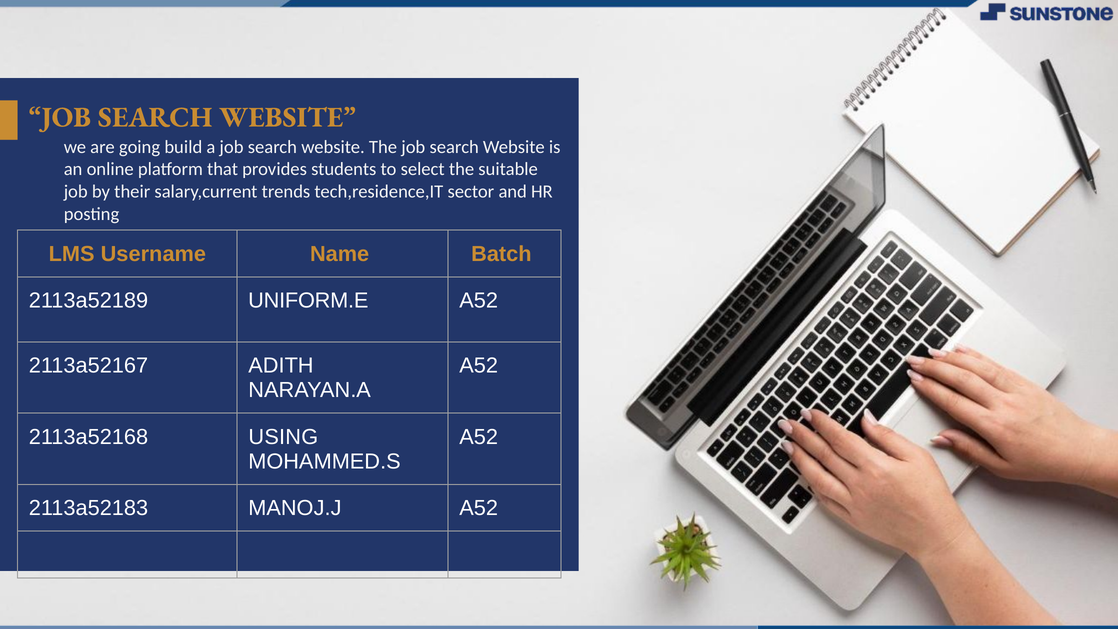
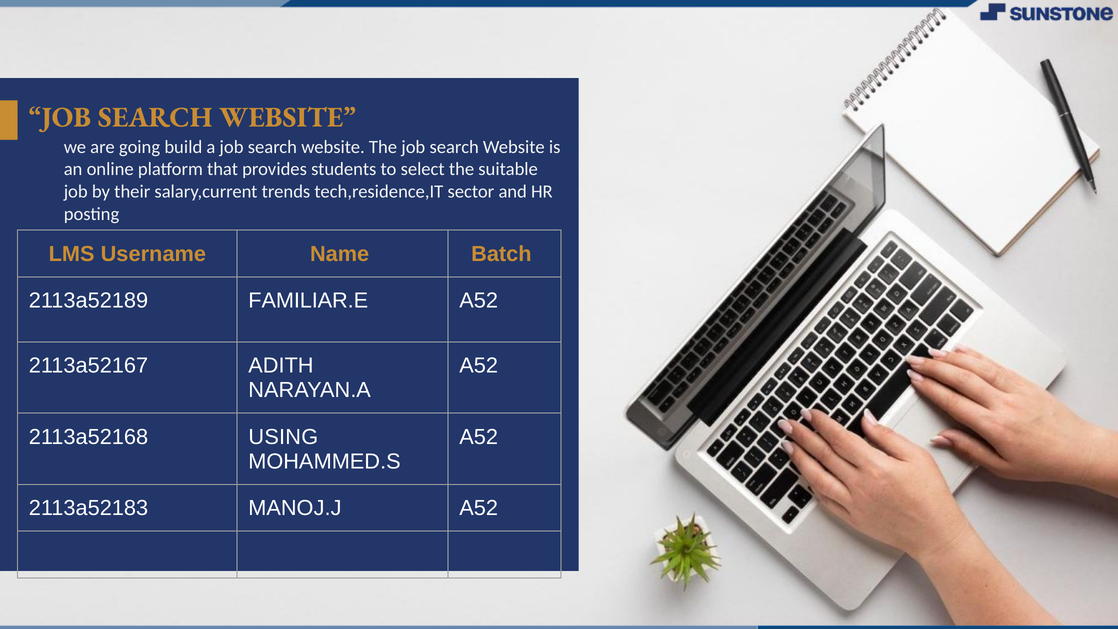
UNIFORM.E: UNIFORM.E -> FAMILIAR.E (308, 301)
